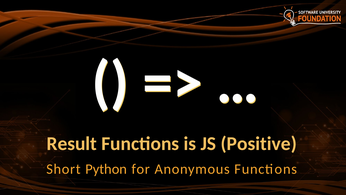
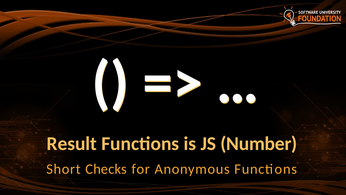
Positive: Positive -> Number (259, 143)
Python: Python -> Checks (106, 169)
